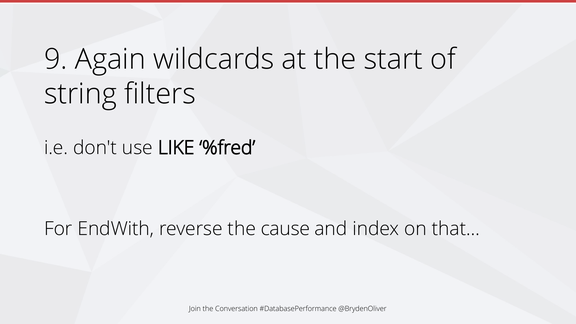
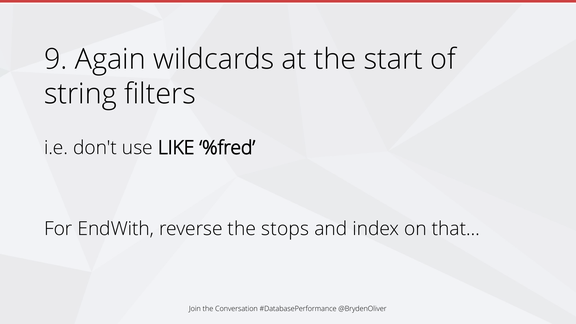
cause: cause -> stops (285, 229)
